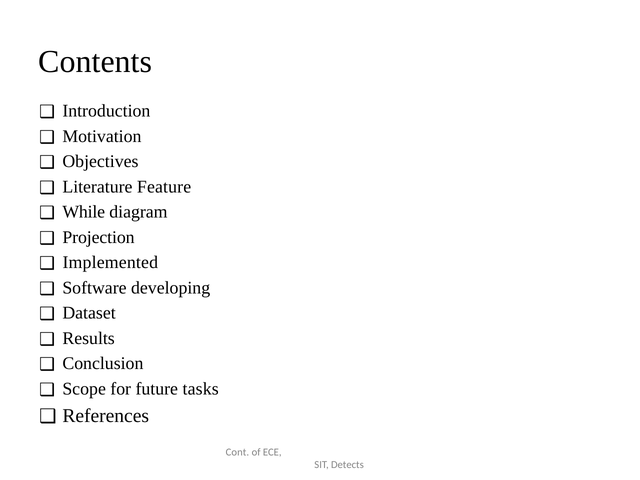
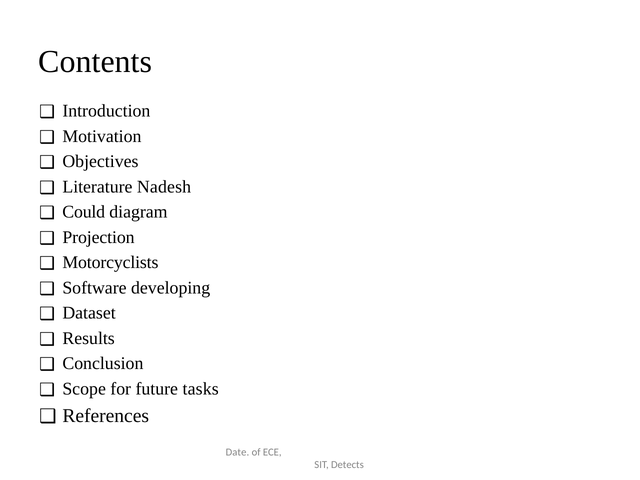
Feature: Feature -> Nadesh (164, 187)
While: While -> Could (84, 212)
Implemented: Implemented -> Motorcyclists (110, 263)
Cont: Cont -> Date (237, 452)
